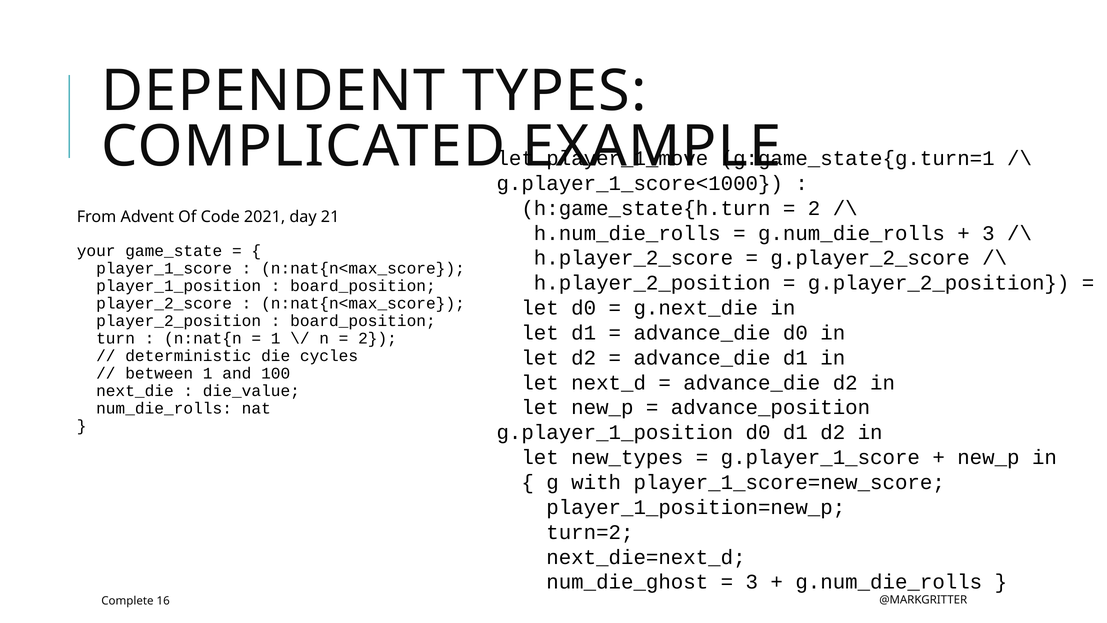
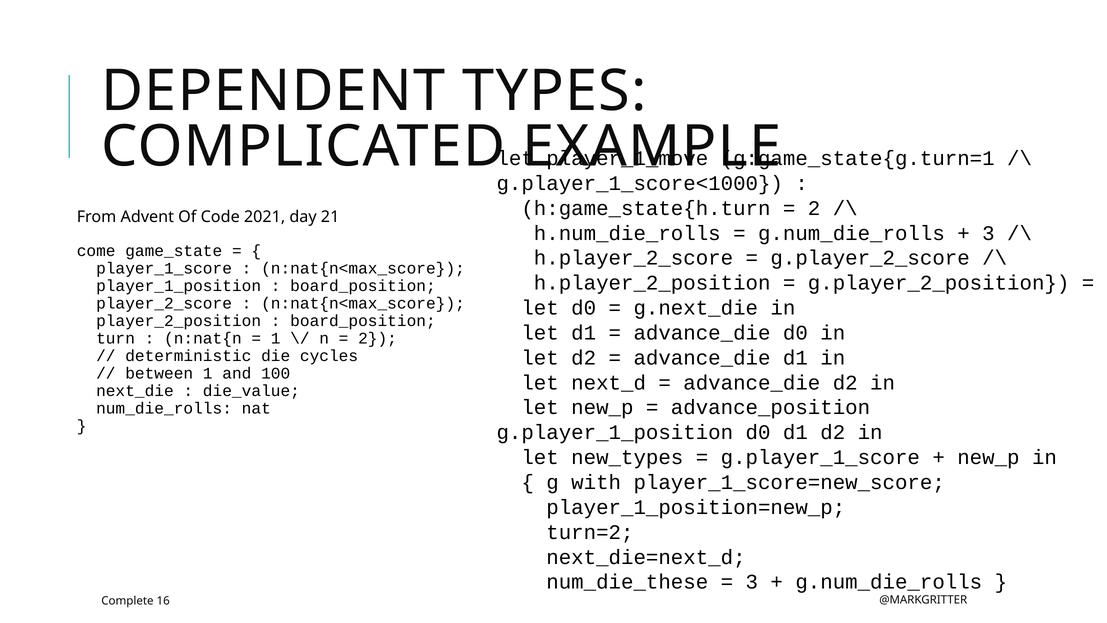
your: your -> come (96, 251)
num_die_ghost: num_die_ghost -> num_die_these (627, 582)
